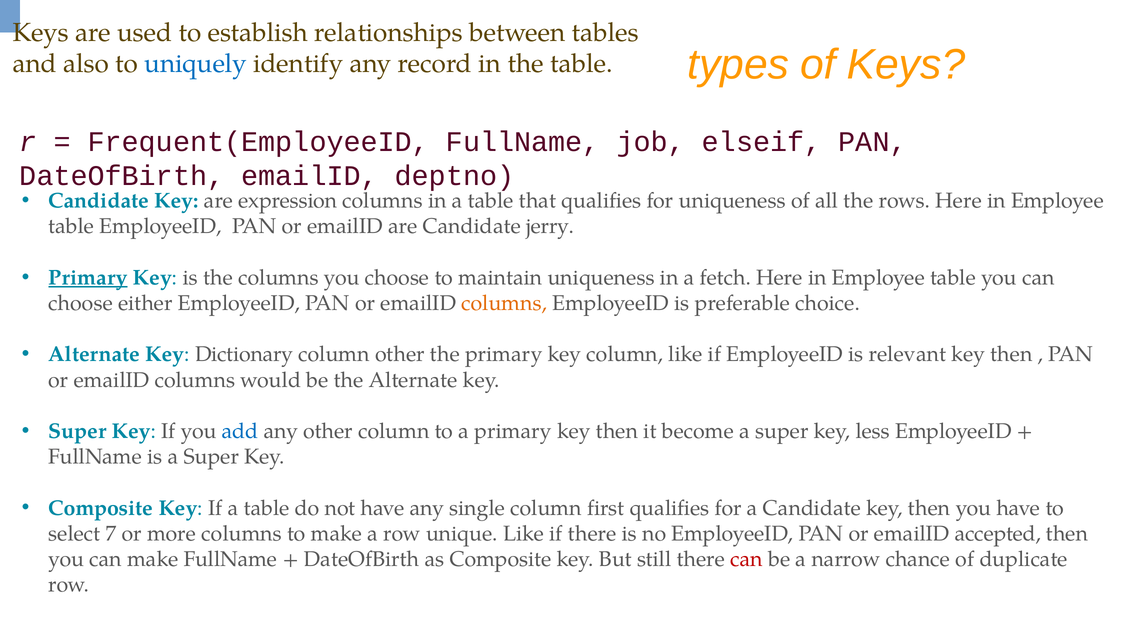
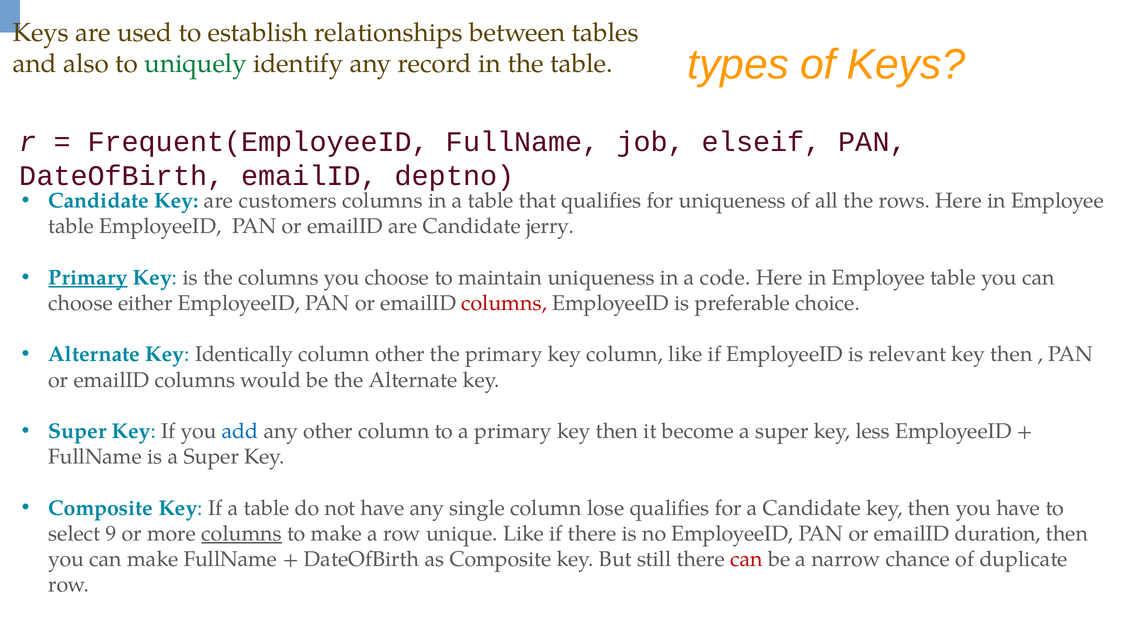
uniquely colour: blue -> green (196, 64)
expression: expression -> customers (288, 201)
fetch: fetch -> code (725, 277)
columns colour: orange -> red (504, 303)
Dictionary: Dictionary -> Identically (244, 354)
first: first -> lose (606, 508)
7: 7 -> 9 (111, 533)
columns underline: none -> present (242, 533)
accepted: accepted -> duration (998, 533)
